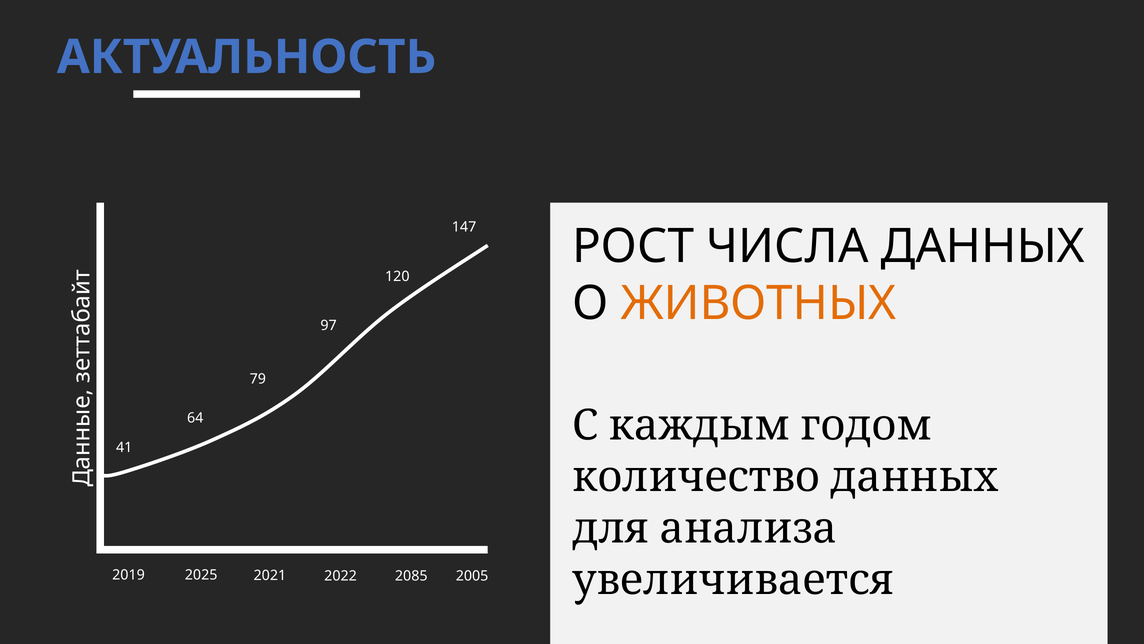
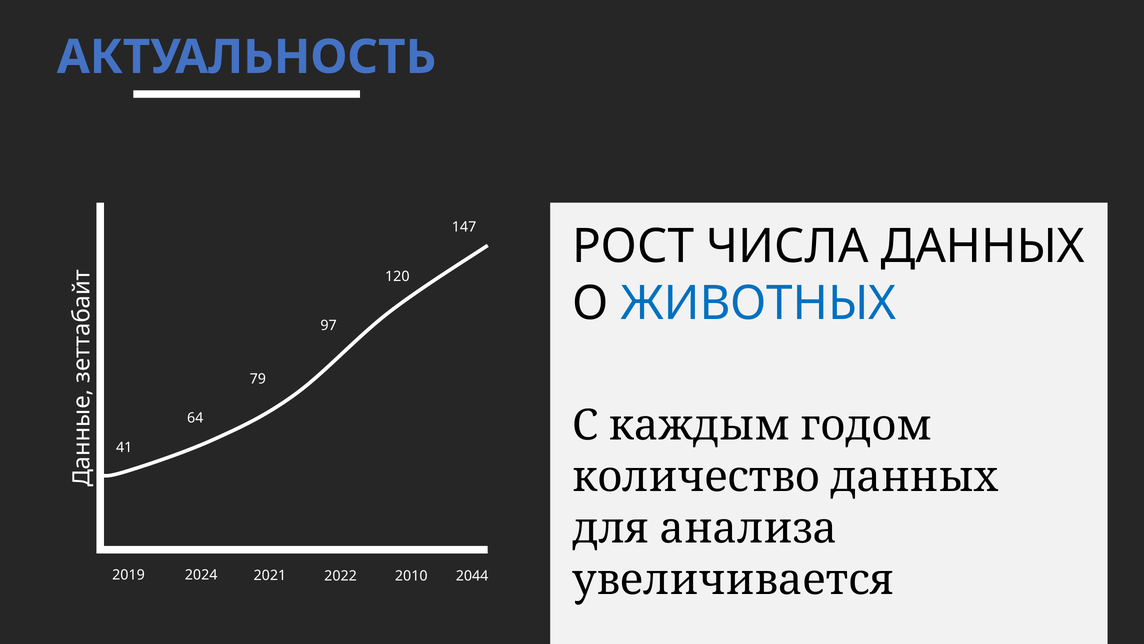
ЖИВОТНЫХ colour: orange -> blue (759, 303)
2025: 2025 -> 2024 (201, 575)
2085: 2085 -> 2010 (411, 576)
2005: 2005 -> 2044 (472, 575)
